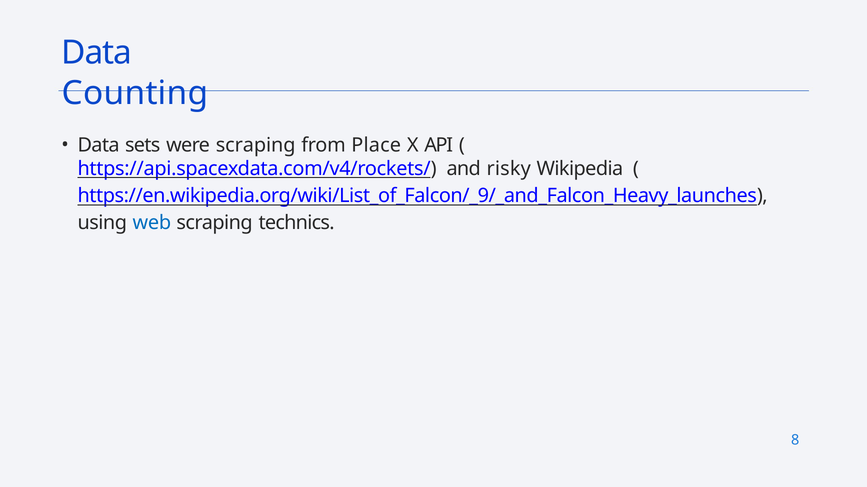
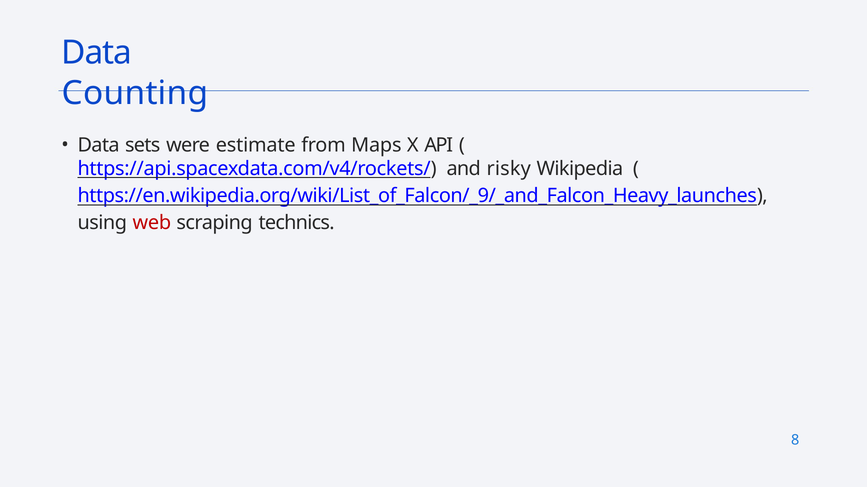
were scraping: scraping -> estimate (256, 145)
Place: Place -> Maps (376, 145)
web colour: blue -> red (152, 223)
